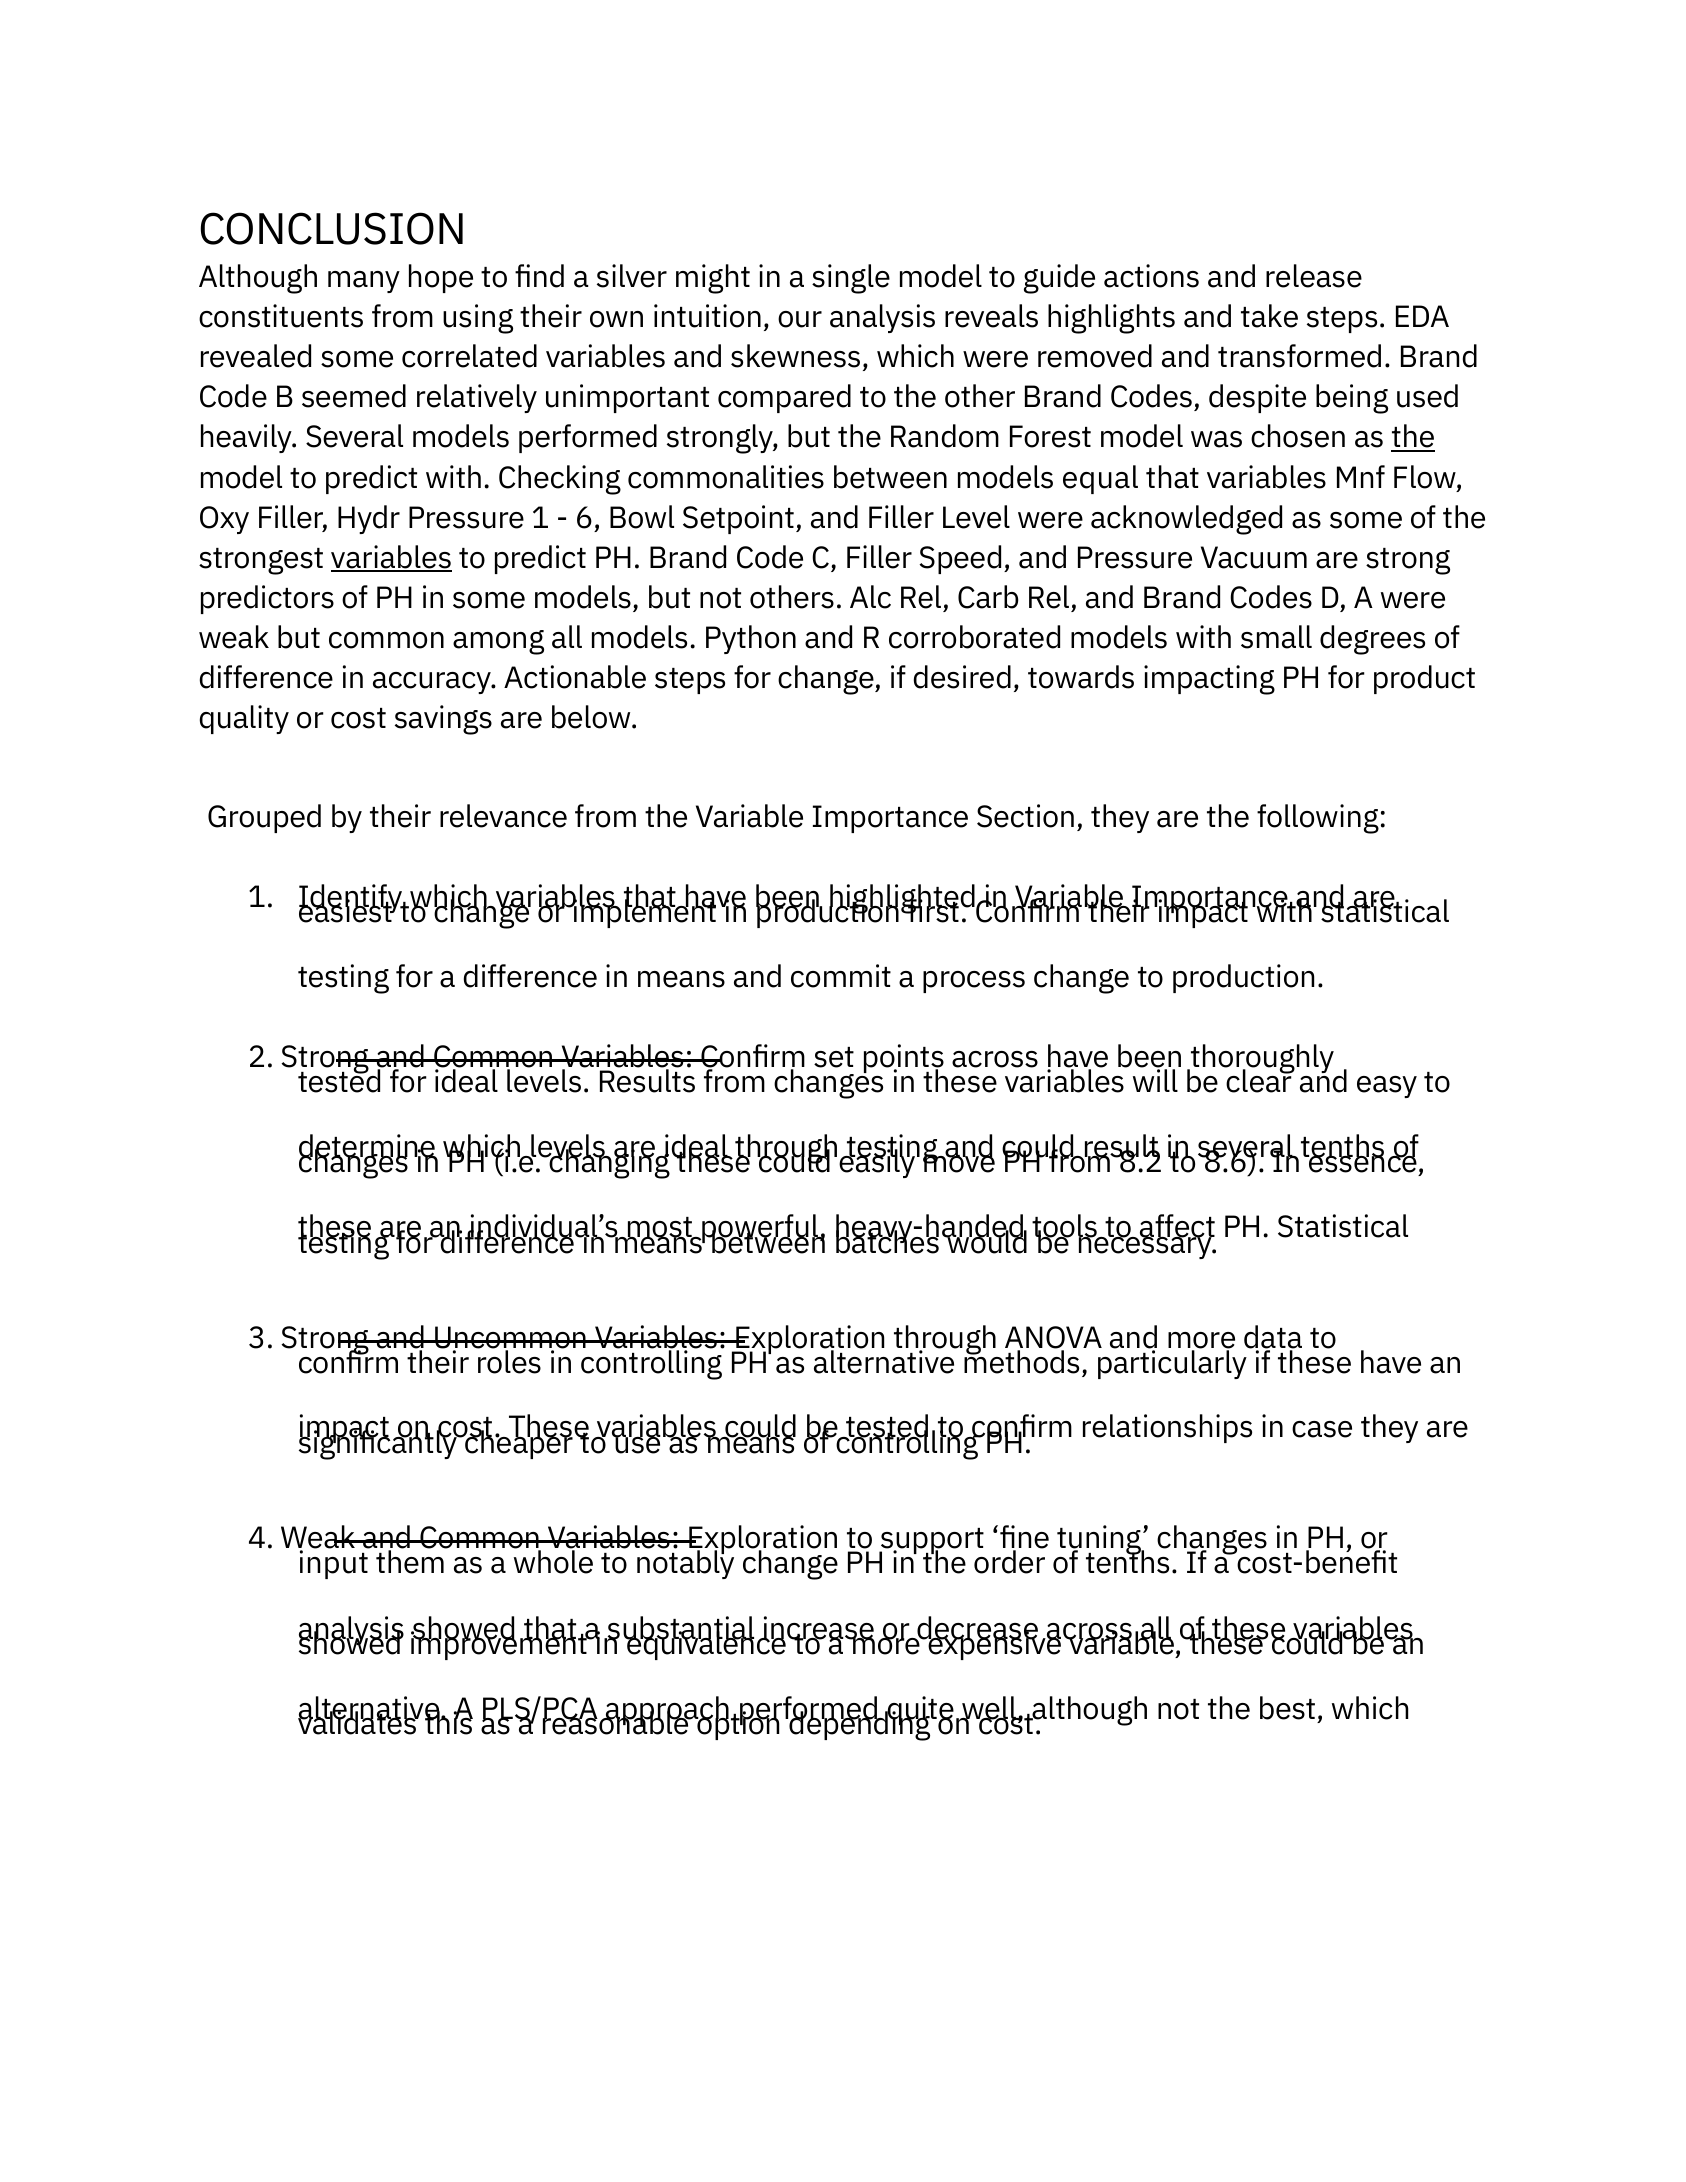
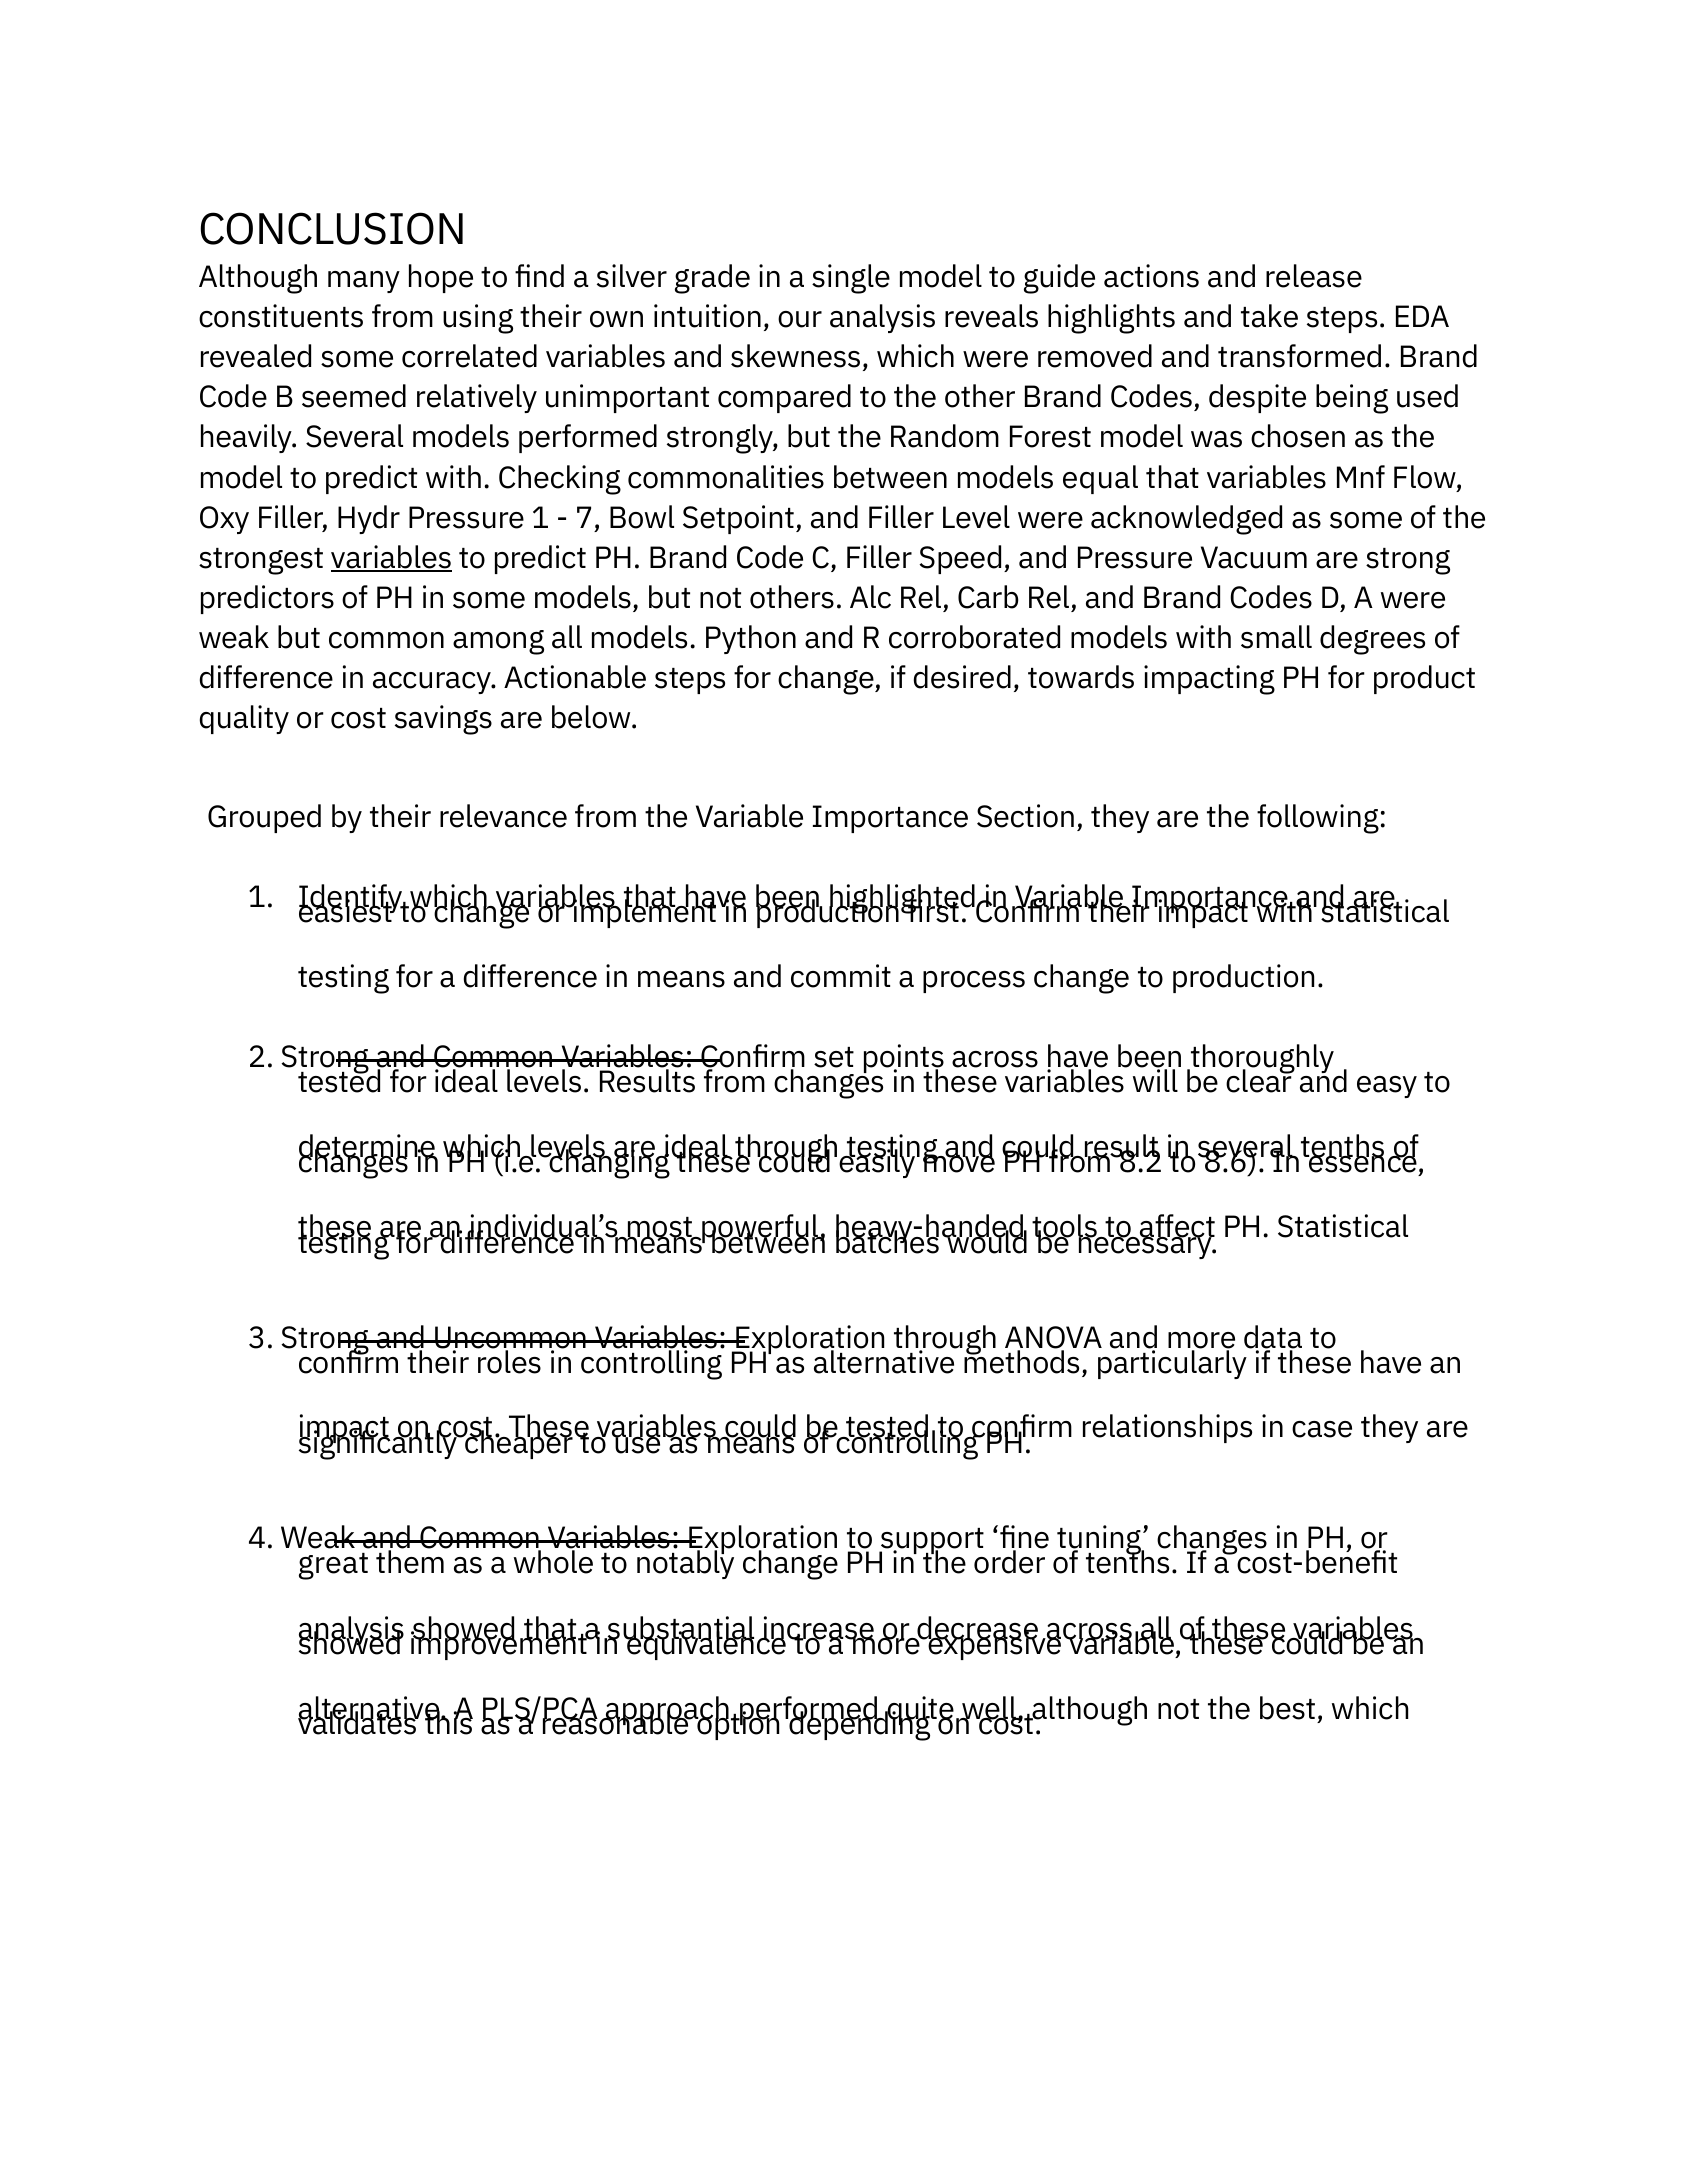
might: might -> grade (712, 278)
the underline: present -> none (1413, 438)
6: 6 -> 7 (588, 518)
input: input -> great (333, 1563)
